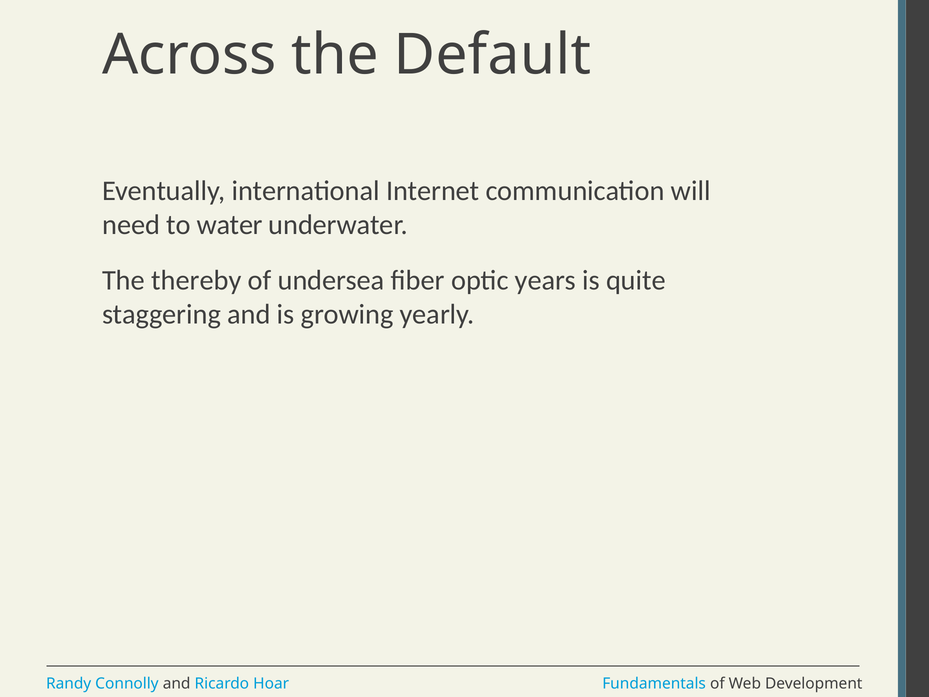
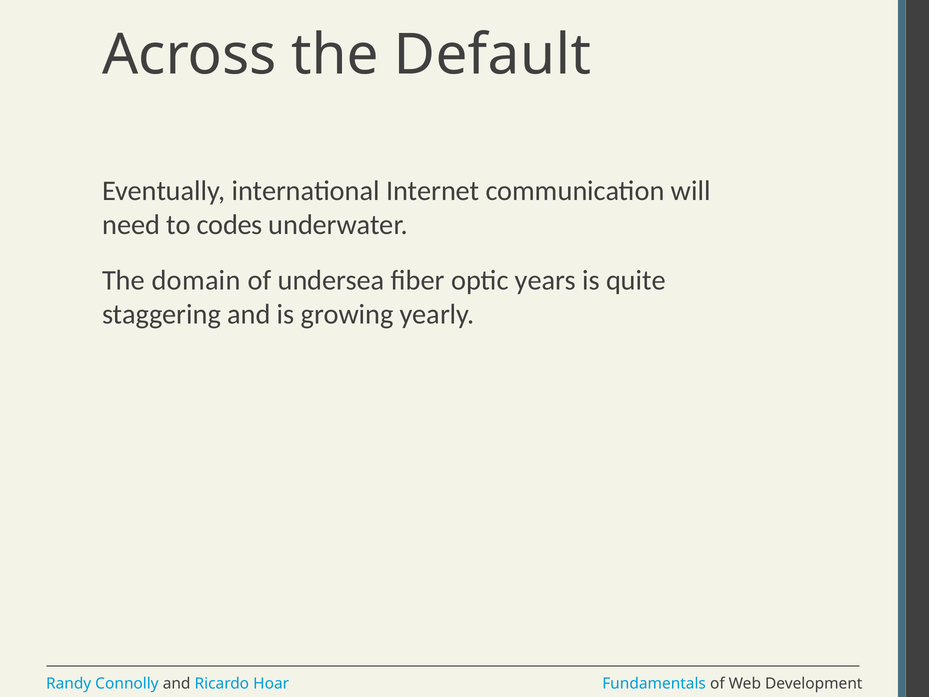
water: water -> codes (230, 225)
thereby: thereby -> domain (196, 280)
